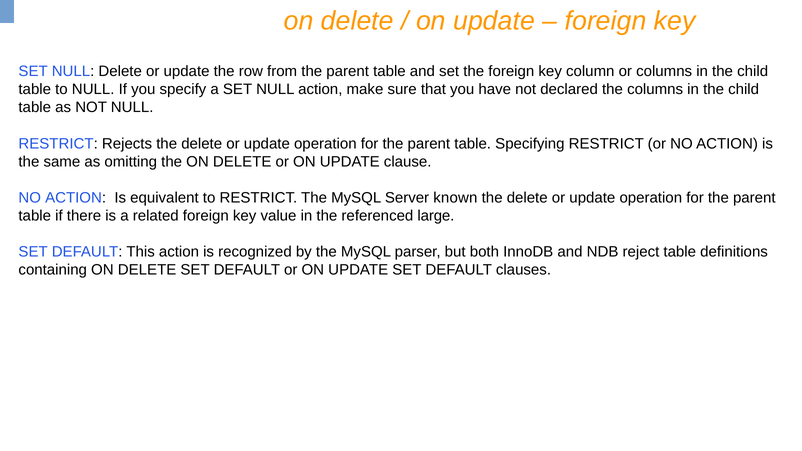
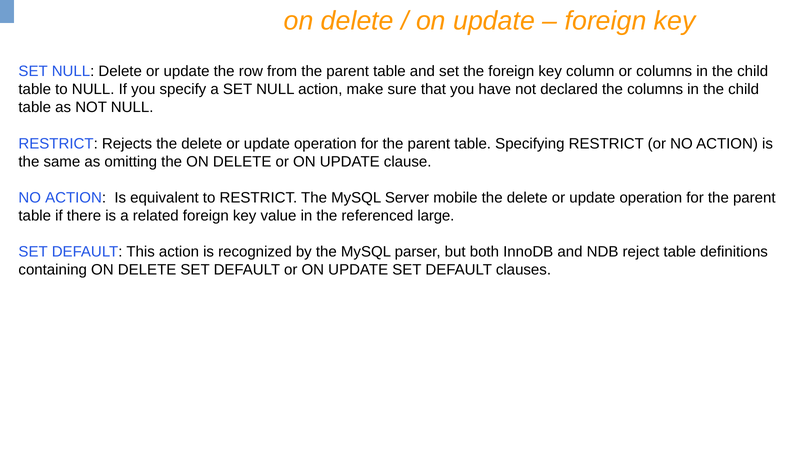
known: known -> mobile (455, 198)
